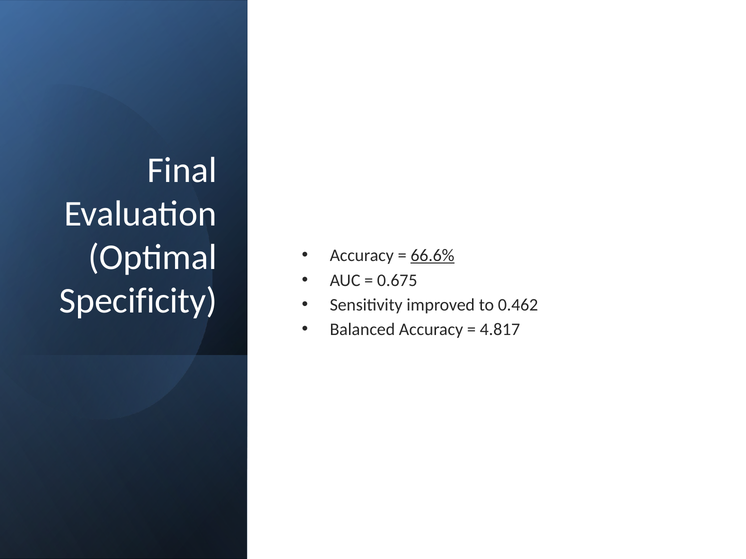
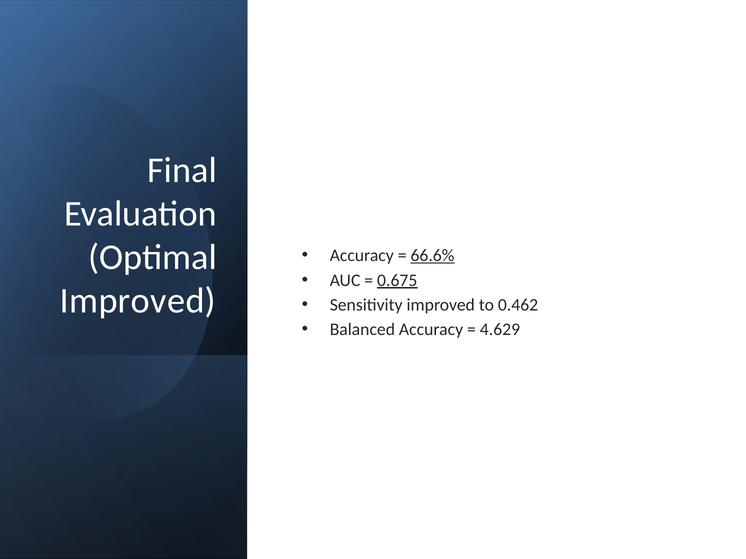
0.675 underline: none -> present (397, 280)
Specificity: Specificity -> Improved (138, 301)
4.817: 4.817 -> 4.629 (500, 330)
